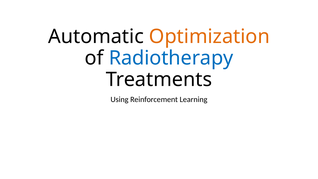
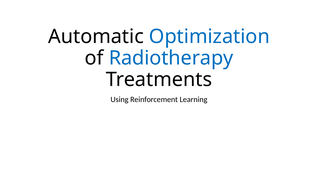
Optimization colour: orange -> blue (209, 37)
